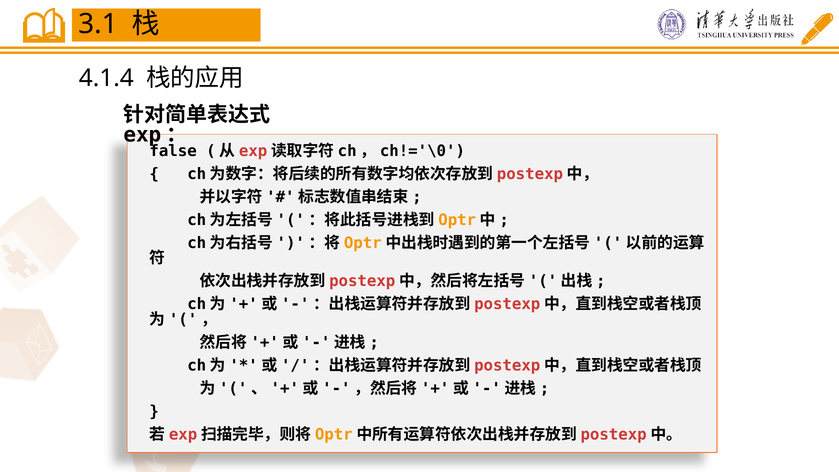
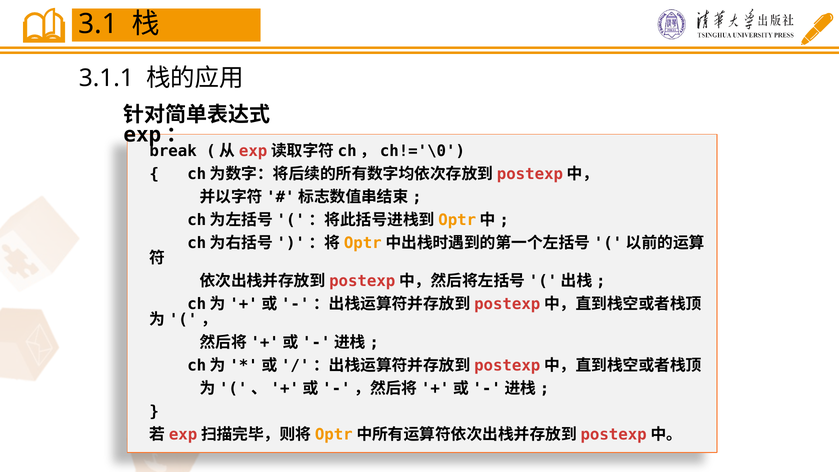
4.1.4: 4.1.4 -> 3.1.1 (106, 78)
false: false -> break (173, 151)
